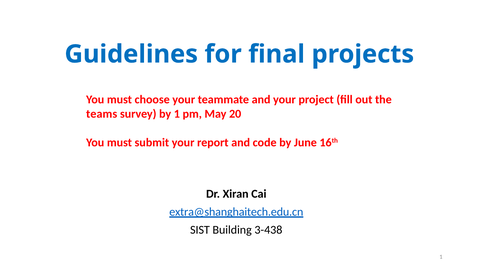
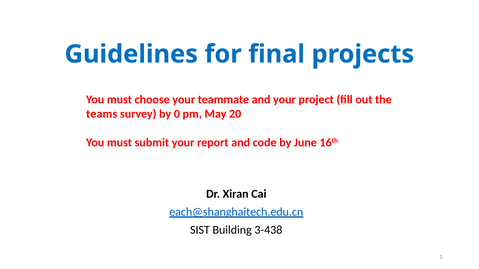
by 1: 1 -> 0 (177, 114)
extra@shanghaitech.edu.cn: extra@shanghaitech.edu.cn -> each@shanghaitech.edu.cn (236, 212)
